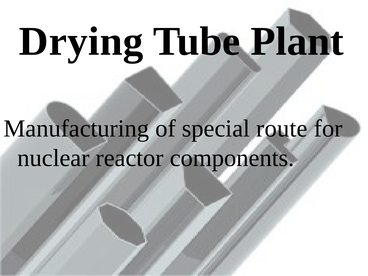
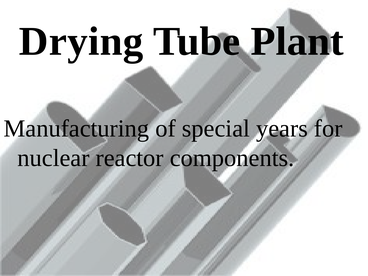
route: route -> years (282, 129)
